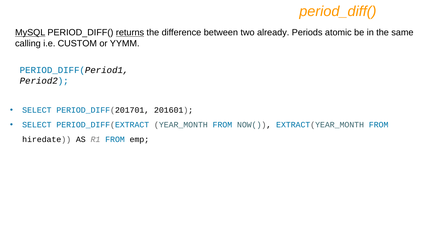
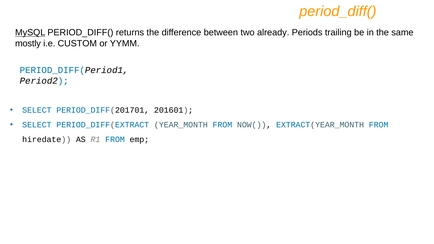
returns underline: present -> none (130, 33)
atomic: atomic -> trailing (338, 33)
calling: calling -> mostly (28, 44)
